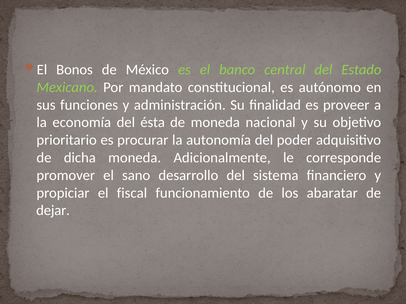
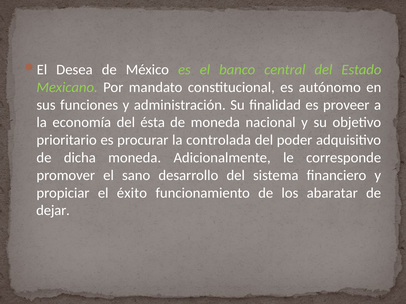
Bonos: Bonos -> Desea (74, 70)
autonomía: autonomía -> controlada (219, 140)
fiscal: fiscal -> éxito (132, 193)
